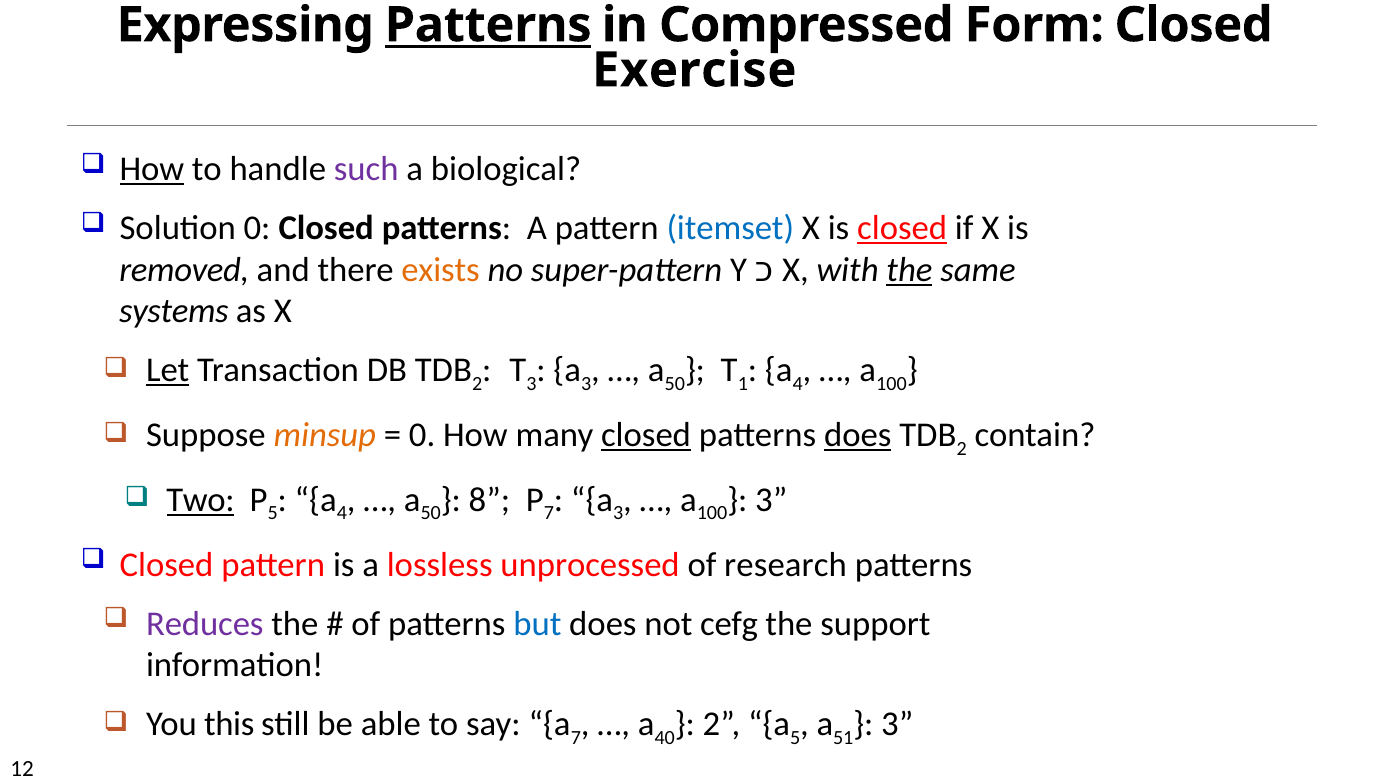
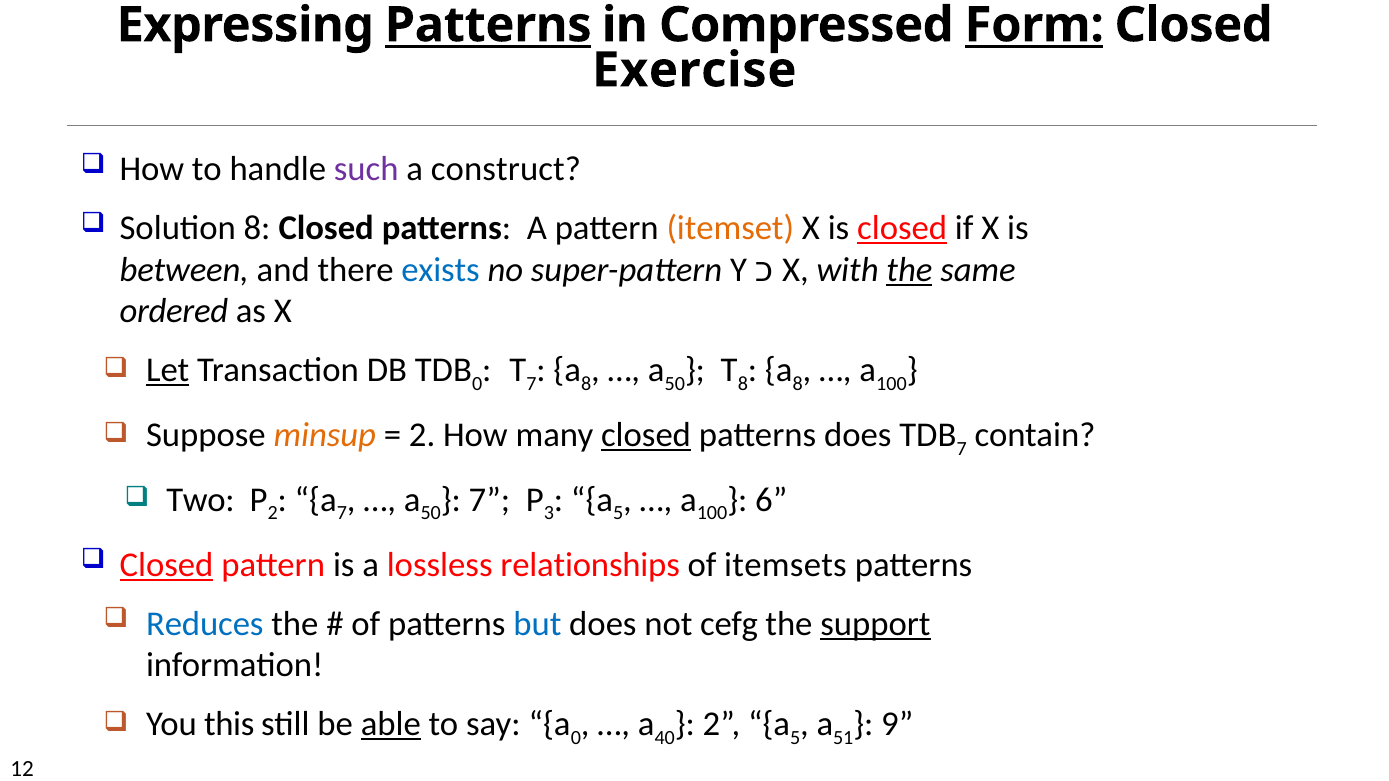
Form underline: none -> present (1034, 25)
How underline: present -> none (152, 169)
biological: biological -> construct (506, 169)
Solution 0: 0 -> 8 (257, 228)
itemset colour: blue -> orange (730, 228)
removed: removed -> between (184, 270)
exists colour: orange -> blue (440, 270)
systems: systems -> ordered (174, 311)
2: 2 -> 0 (477, 384)
3: 3 -> 7 (531, 384)
3: 3 -> 8 (586, 384)
1: 1 -> 8 (743, 384)
4: 4 -> 8 (798, 384)
0: 0 -> 2 (422, 435)
does underline: present -> none (858, 435)
2: 2 -> 7 (962, 449)
Two underline: present -> none (200, 500)
5: 5 -> 2 (273, 514)
4: 4 -> 7 (342, 514)
8: 8 -> 7 (489, 500)
7: 7 -> 3 (549, 514)
3: 3 -> 5 (618, 514)
3: 3 -> 6 (771, 500)
Closed underline: none -> present (167, 565)
unprocessed: unprocessed -> relationships (590, 565)
research: research -> itemsets (785, 565)
Reduces colour: purple -> blue (205, 624)
support underline: none -> present (875, 624)
able underline: none -> present (391, 725)
a 7: 7 -> 0 (576, 738)
3: 3 -> 9 (897, 725)
